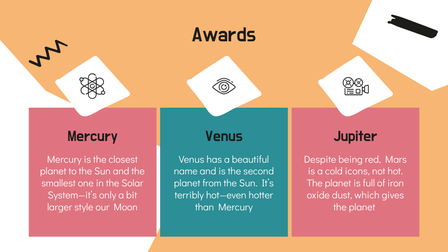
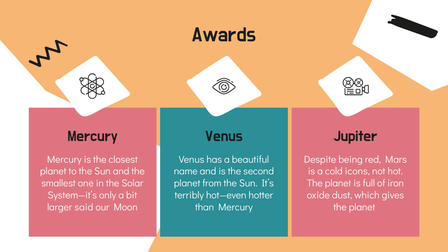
style: style -> said (84, 207)
